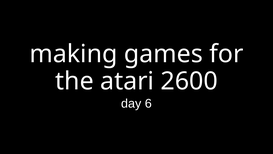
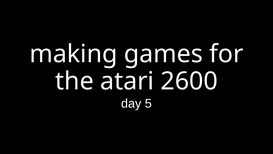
6: 6 -> 5 (148, 103)
